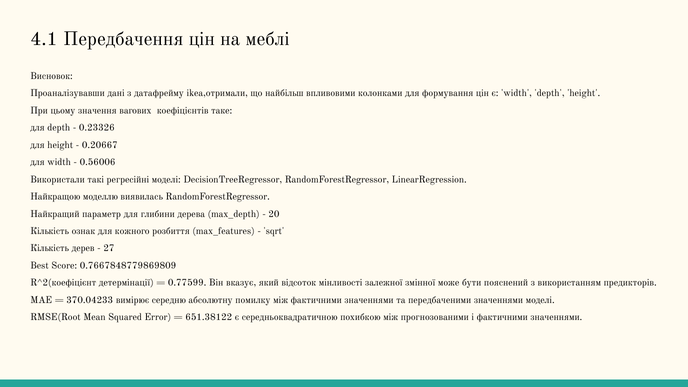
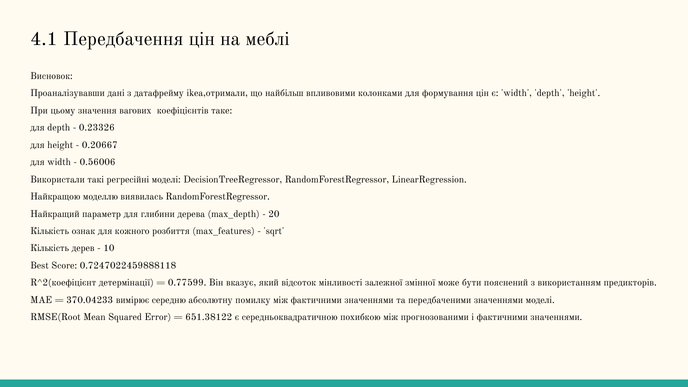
27: 27 -> 10 (109, 248)
0.7667848779869809: 0.7667848779869809 -> 0.7247022459888118 (128, 266)
